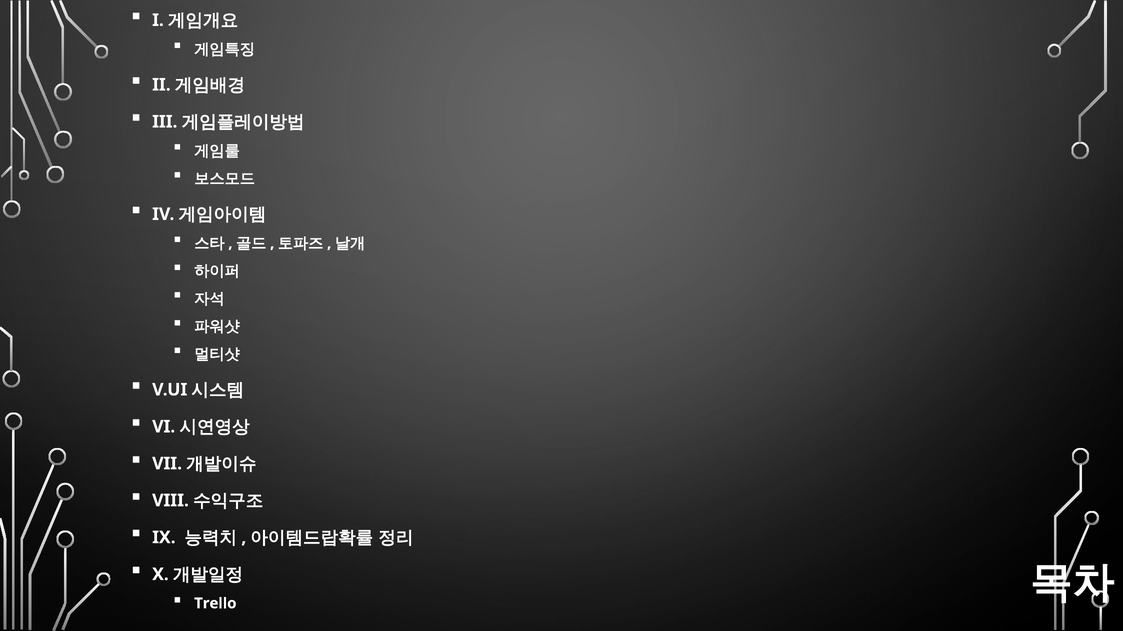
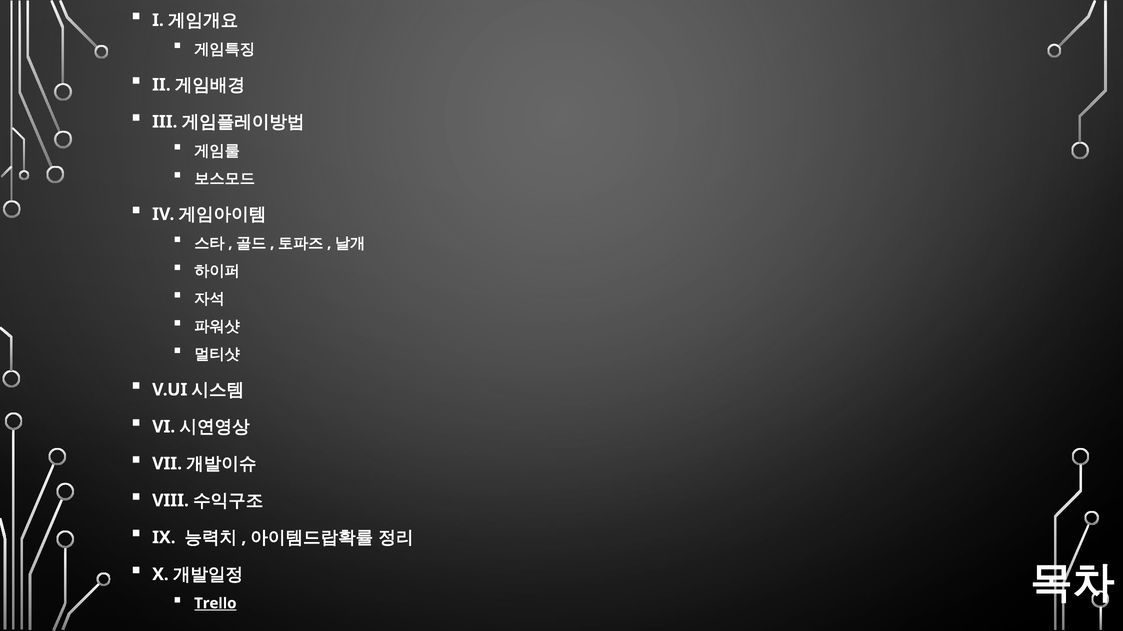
Trello underline: none -> present (215, 604)
